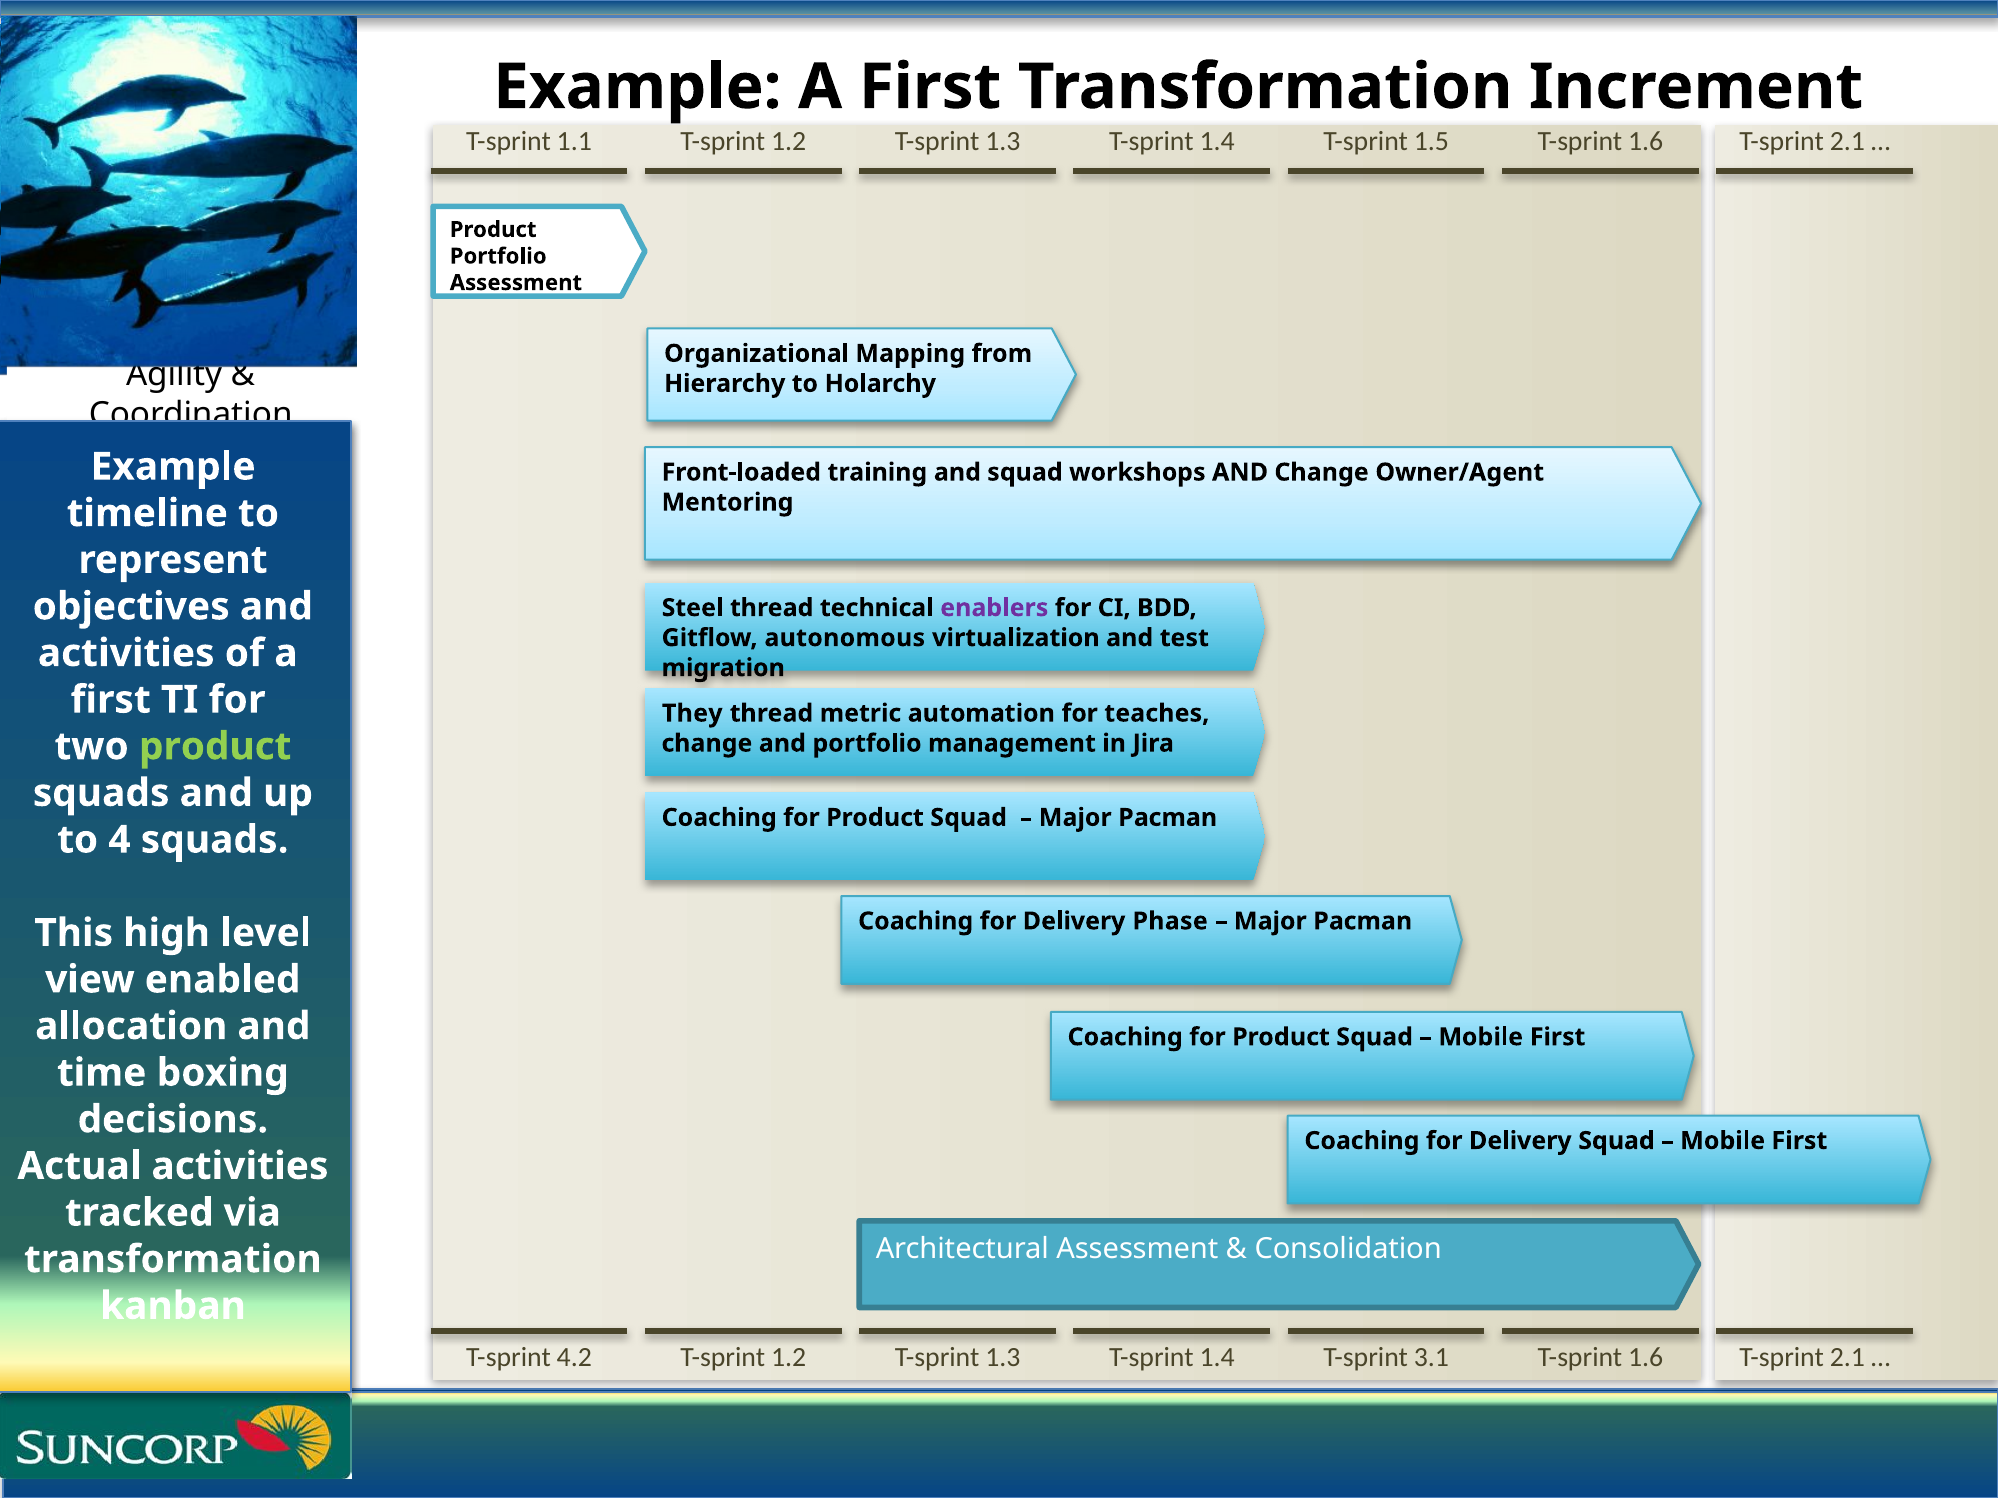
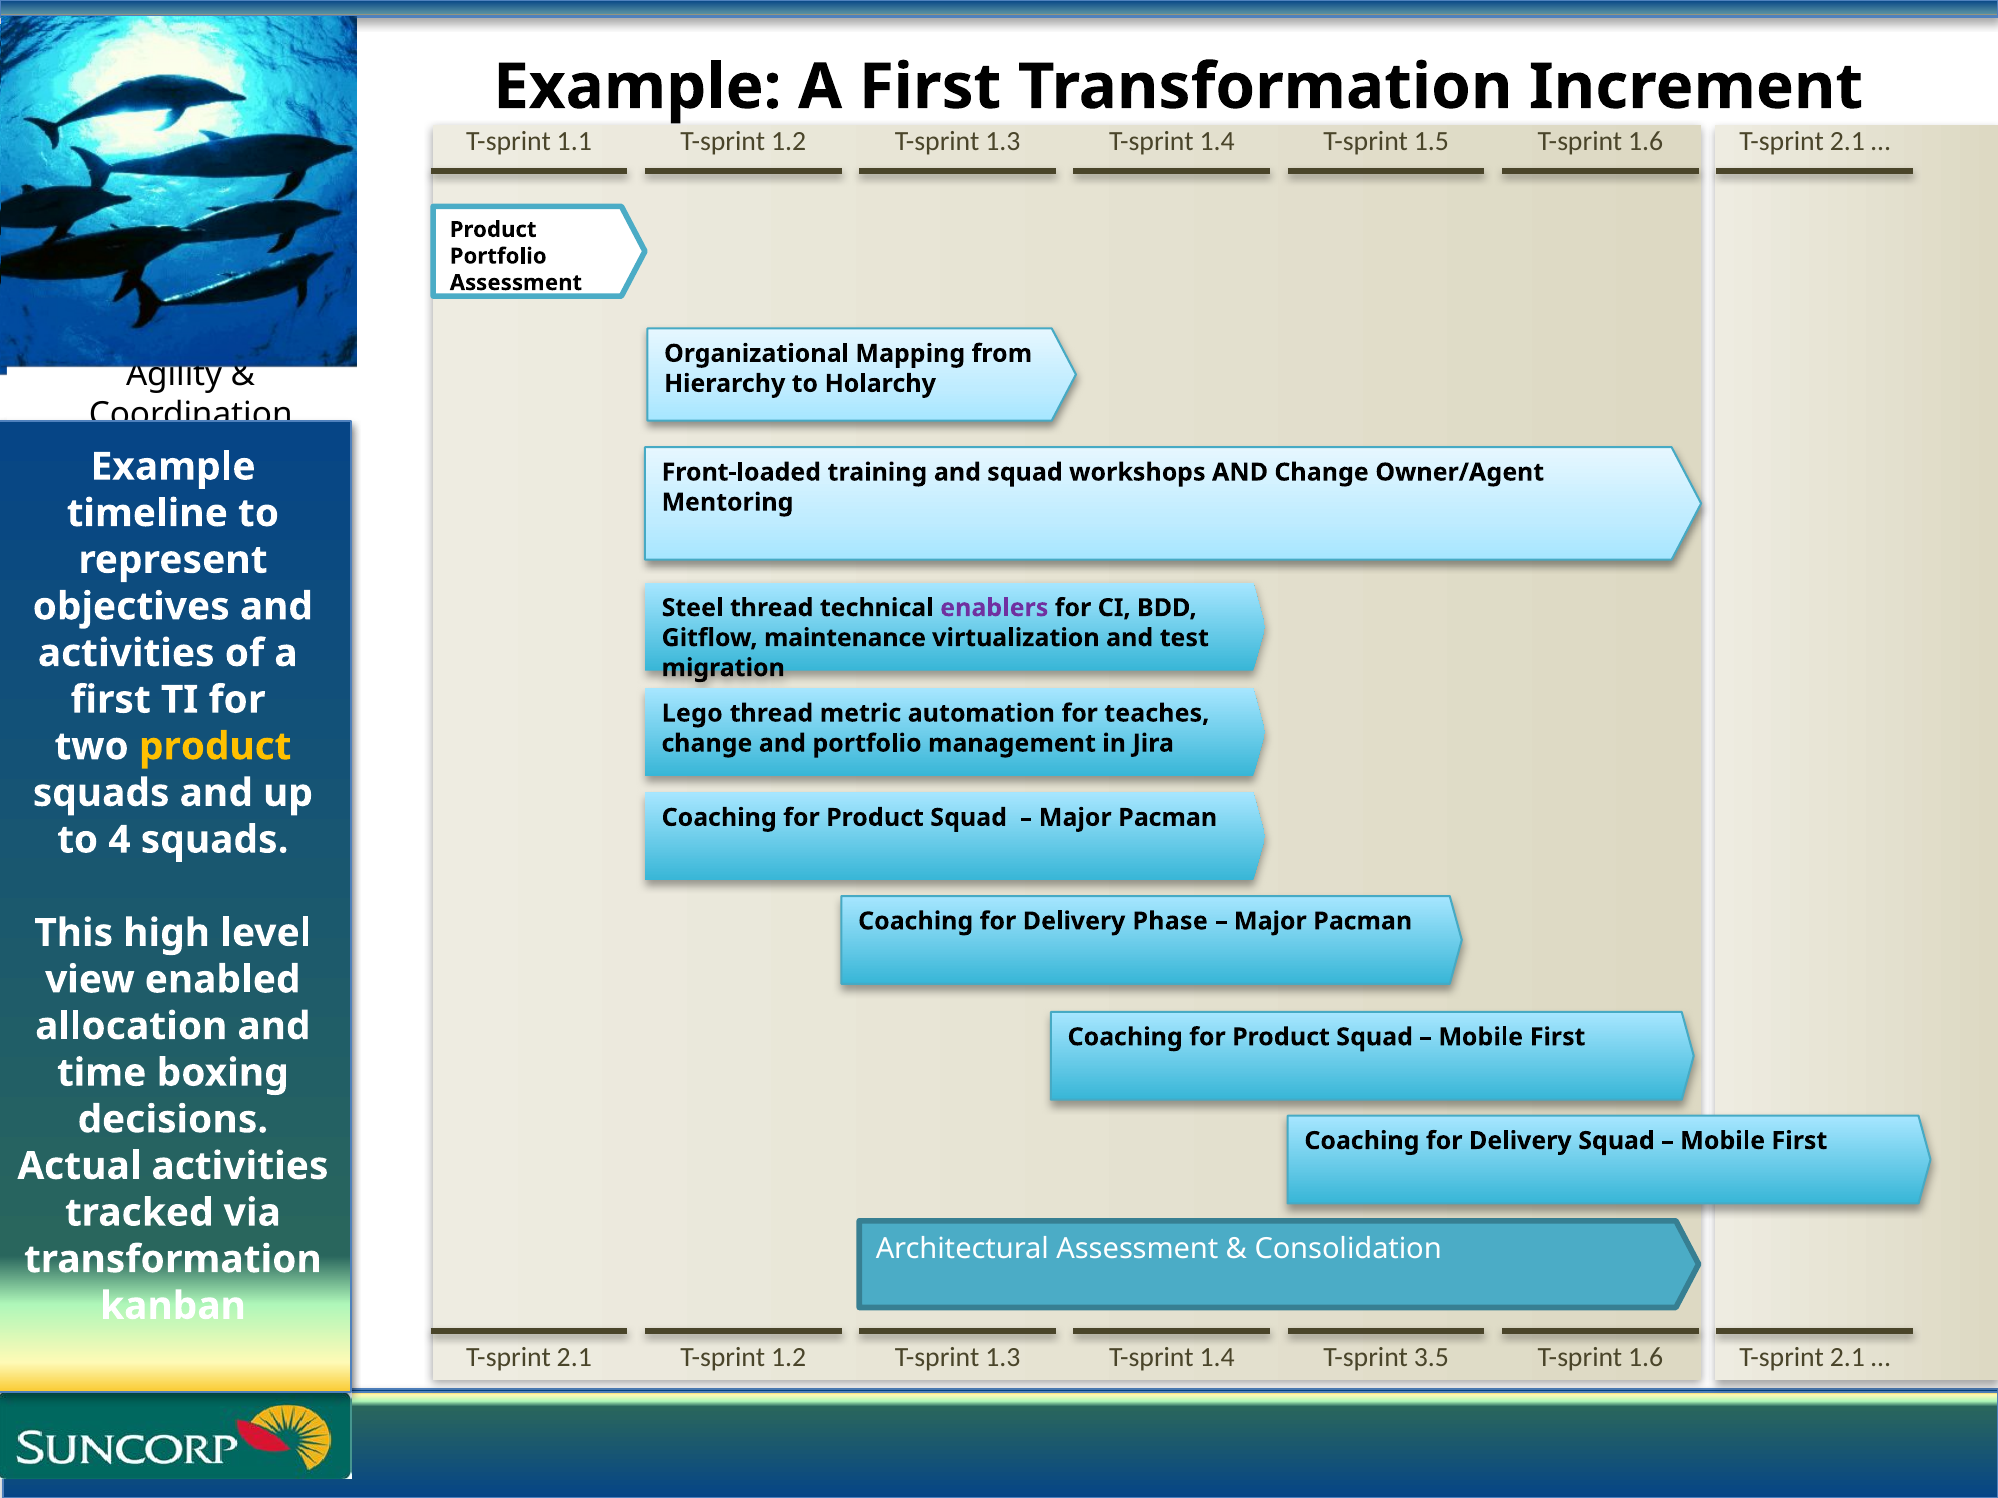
autonomous: autonomous -> maintenance (845, 638)
They: They -> Lego (692, 714)
product colour: light green -> yellow (215, 747)
4.2: 4.2 -> 2.1 (574, 1358)
3.1: 3.1 -> 3.5 (1431, 1358)
